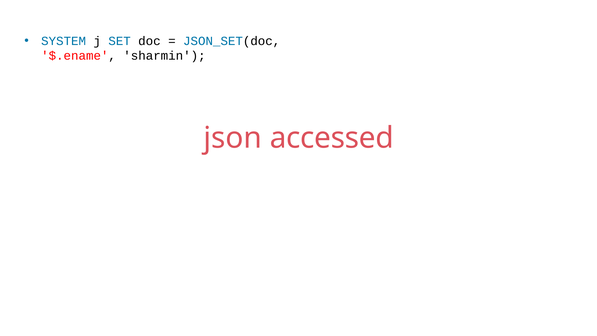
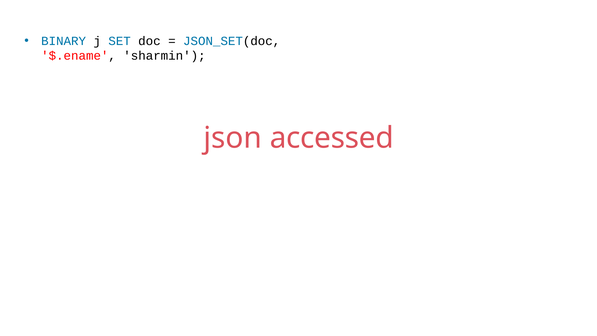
SYSTEM: SYSTEM -> BINARY (64, 41)
